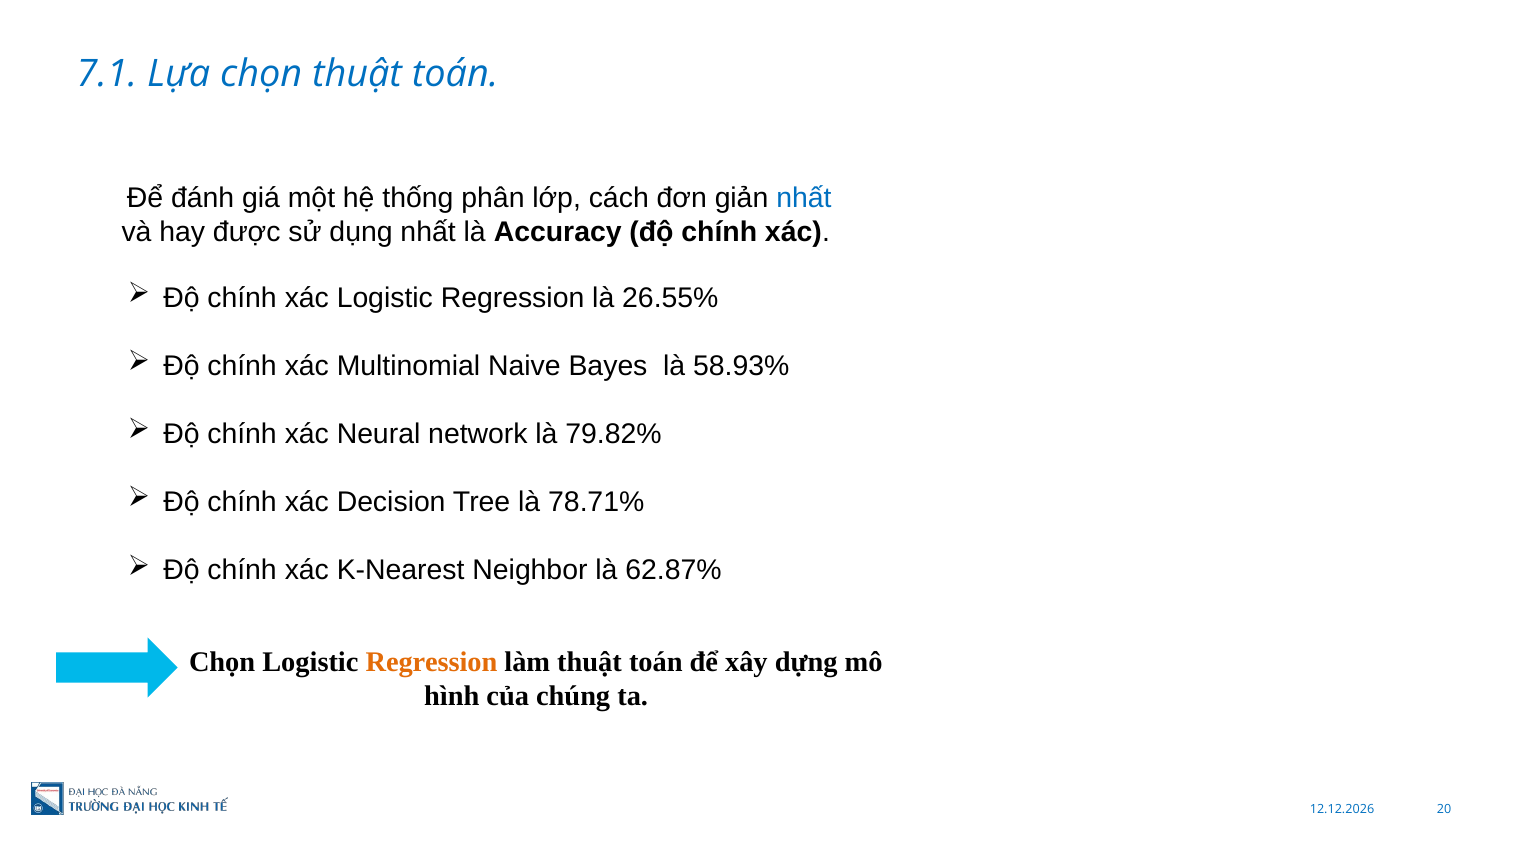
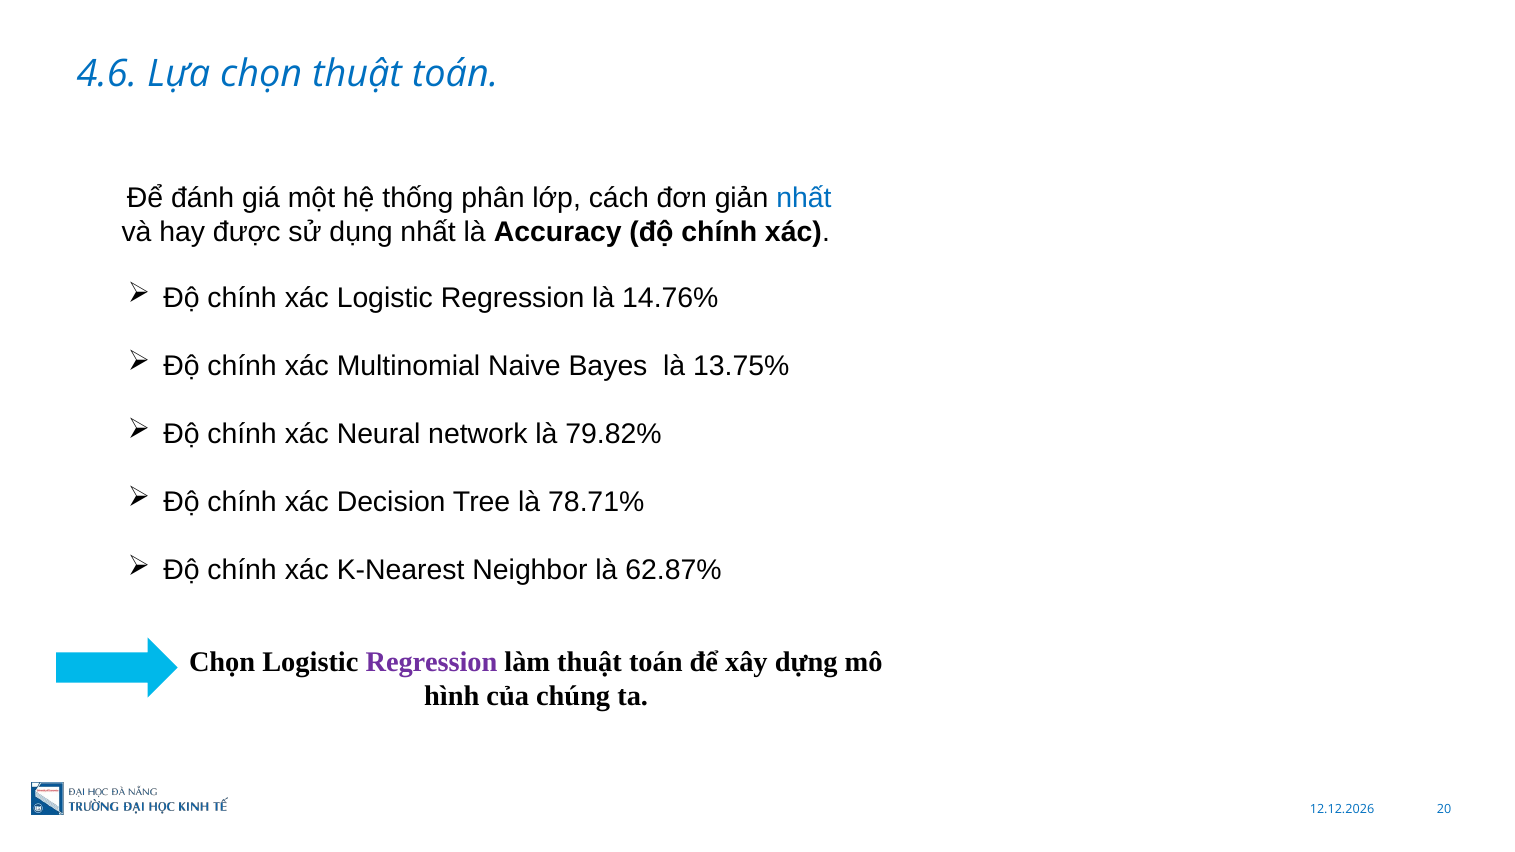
7.1: 7.1 -> 4.6 (107, 74)
26.55%: 26.55% -> 14.76% (670, 298)
58.93%: 58.93% -> 13.75% (741, 366)
Regression colour: orange -> purple (431, 662)
